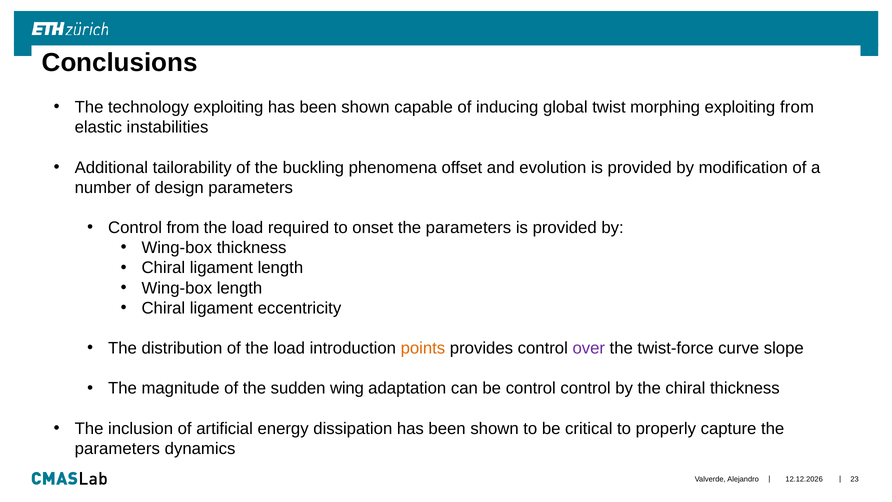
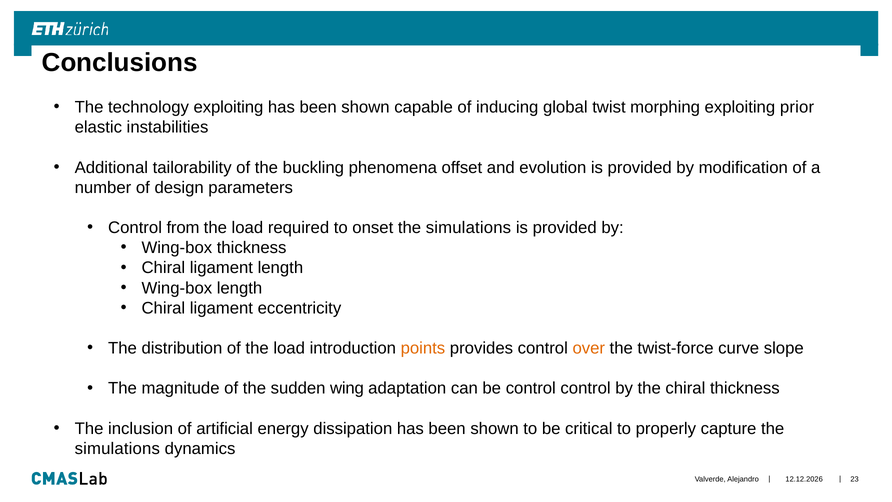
exploiting from: from -> prior (797, 107)
onset the parameters: parameters -> simulations (468, 228)
over colour: purple -> orange (589, 348)
parameters: parameters -> simulations (117, 449)
